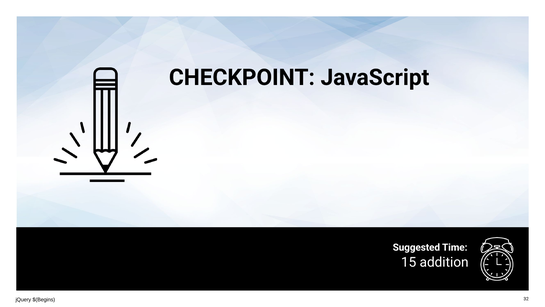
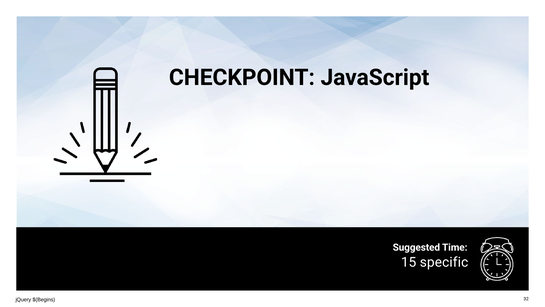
addition: addition -> specific (444, 262)
